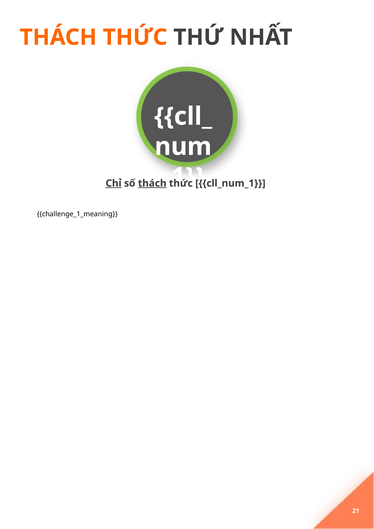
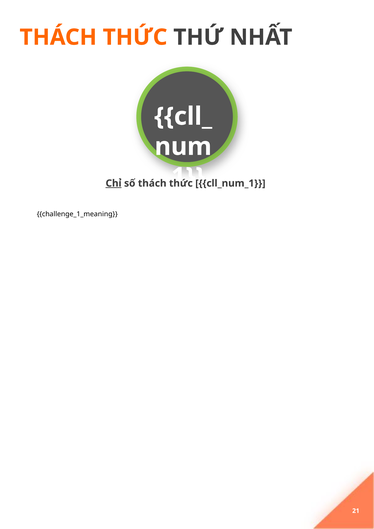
thách underline: present -> none (152, 183)
